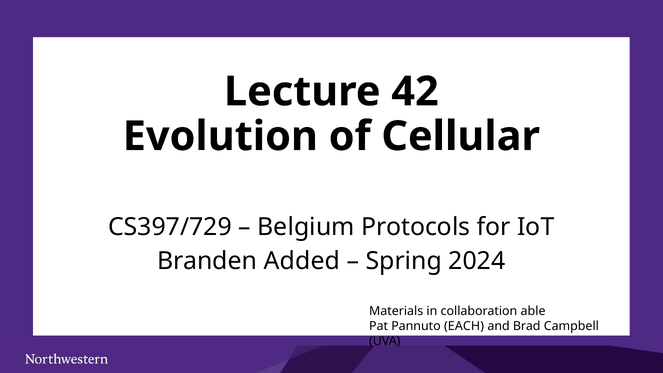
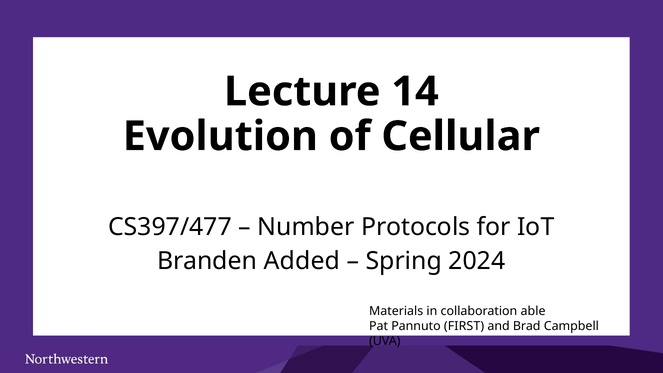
42: 42 -> 14 (415, 92)
CS397/729: CS397/729 -> CS397/477 (170, 227)
Belgium: Belgium -> Number (306, 227)
EACH: EACH -> FIRST (464, 326)
